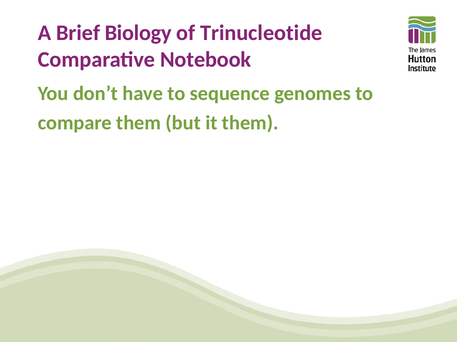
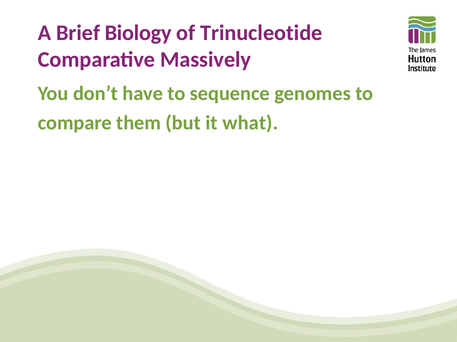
Notebook: Notebook -> Massively (206, 60)
it them: them -> what (250, 123)
